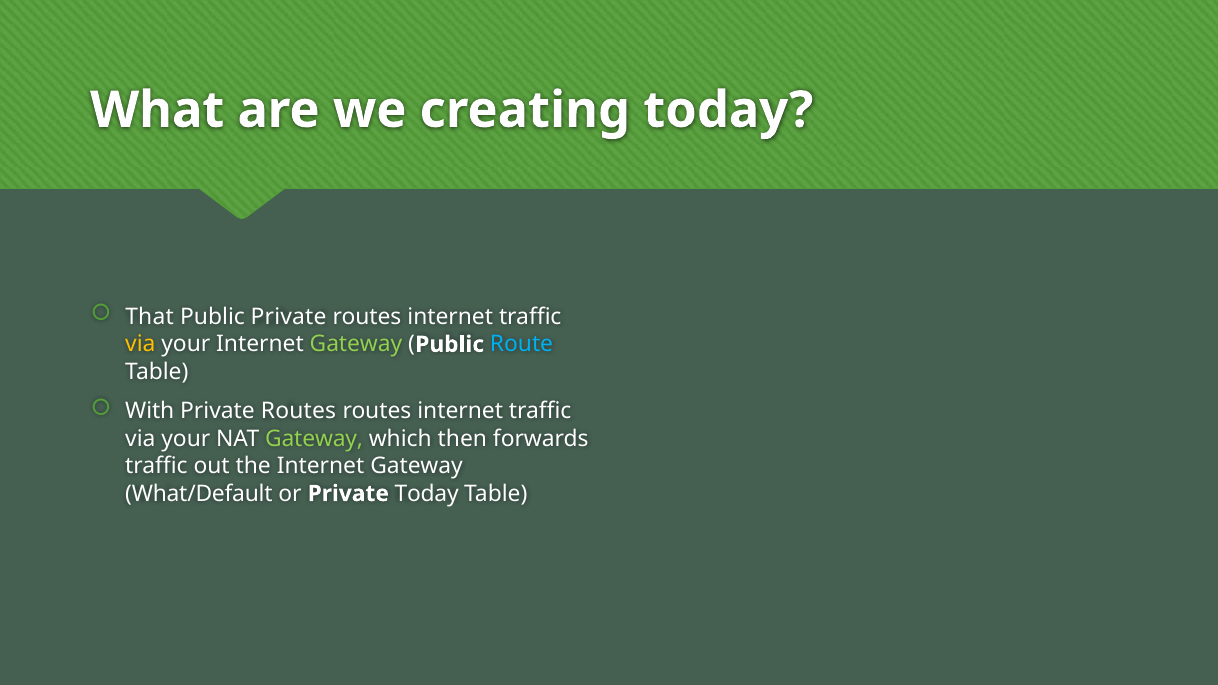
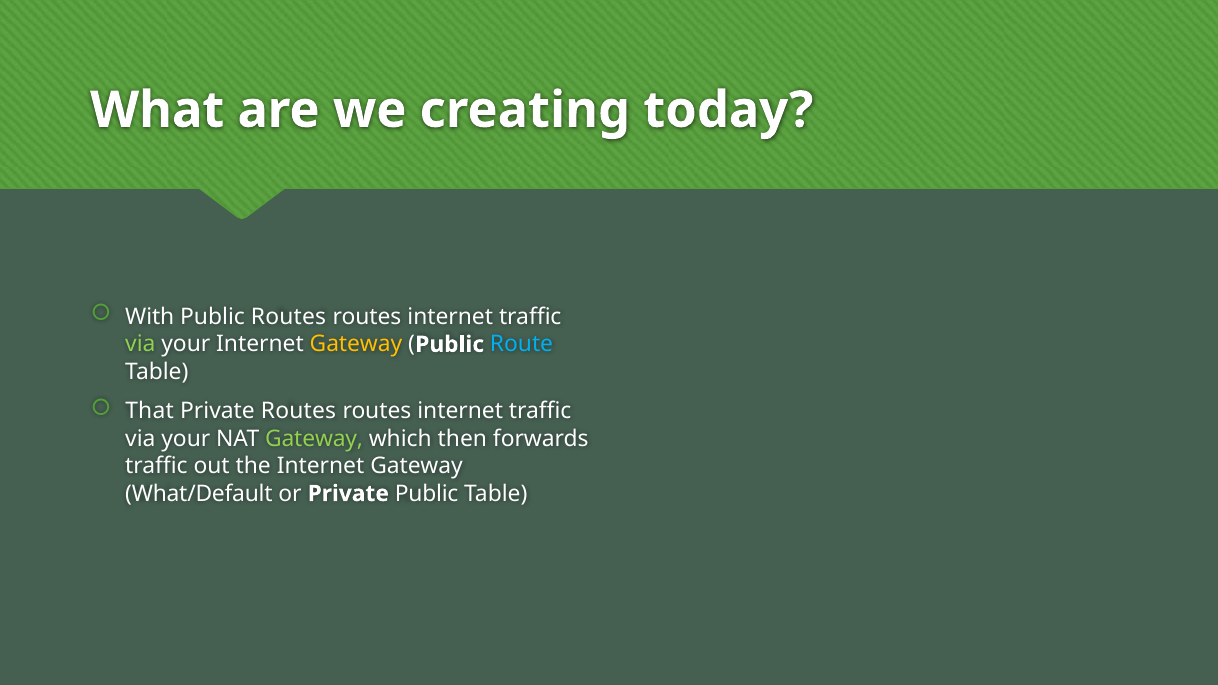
That: That -> With (150, 317)
Public Private: Private -> Routes (289, 317)
via colour: yellow -> light green (140, 344)
Gateway colour: light green -> yellow (356, 344)
With: With -> That (150, 411)
Private Today: Today -> Public (427, 494)
